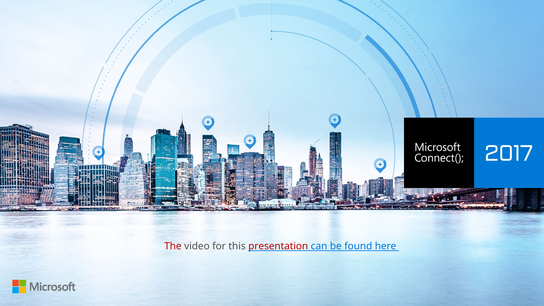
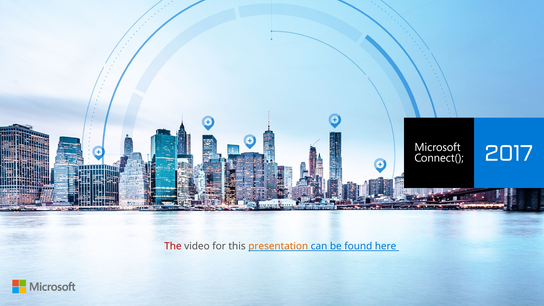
presentation colour: red -> orange (278, 246)
